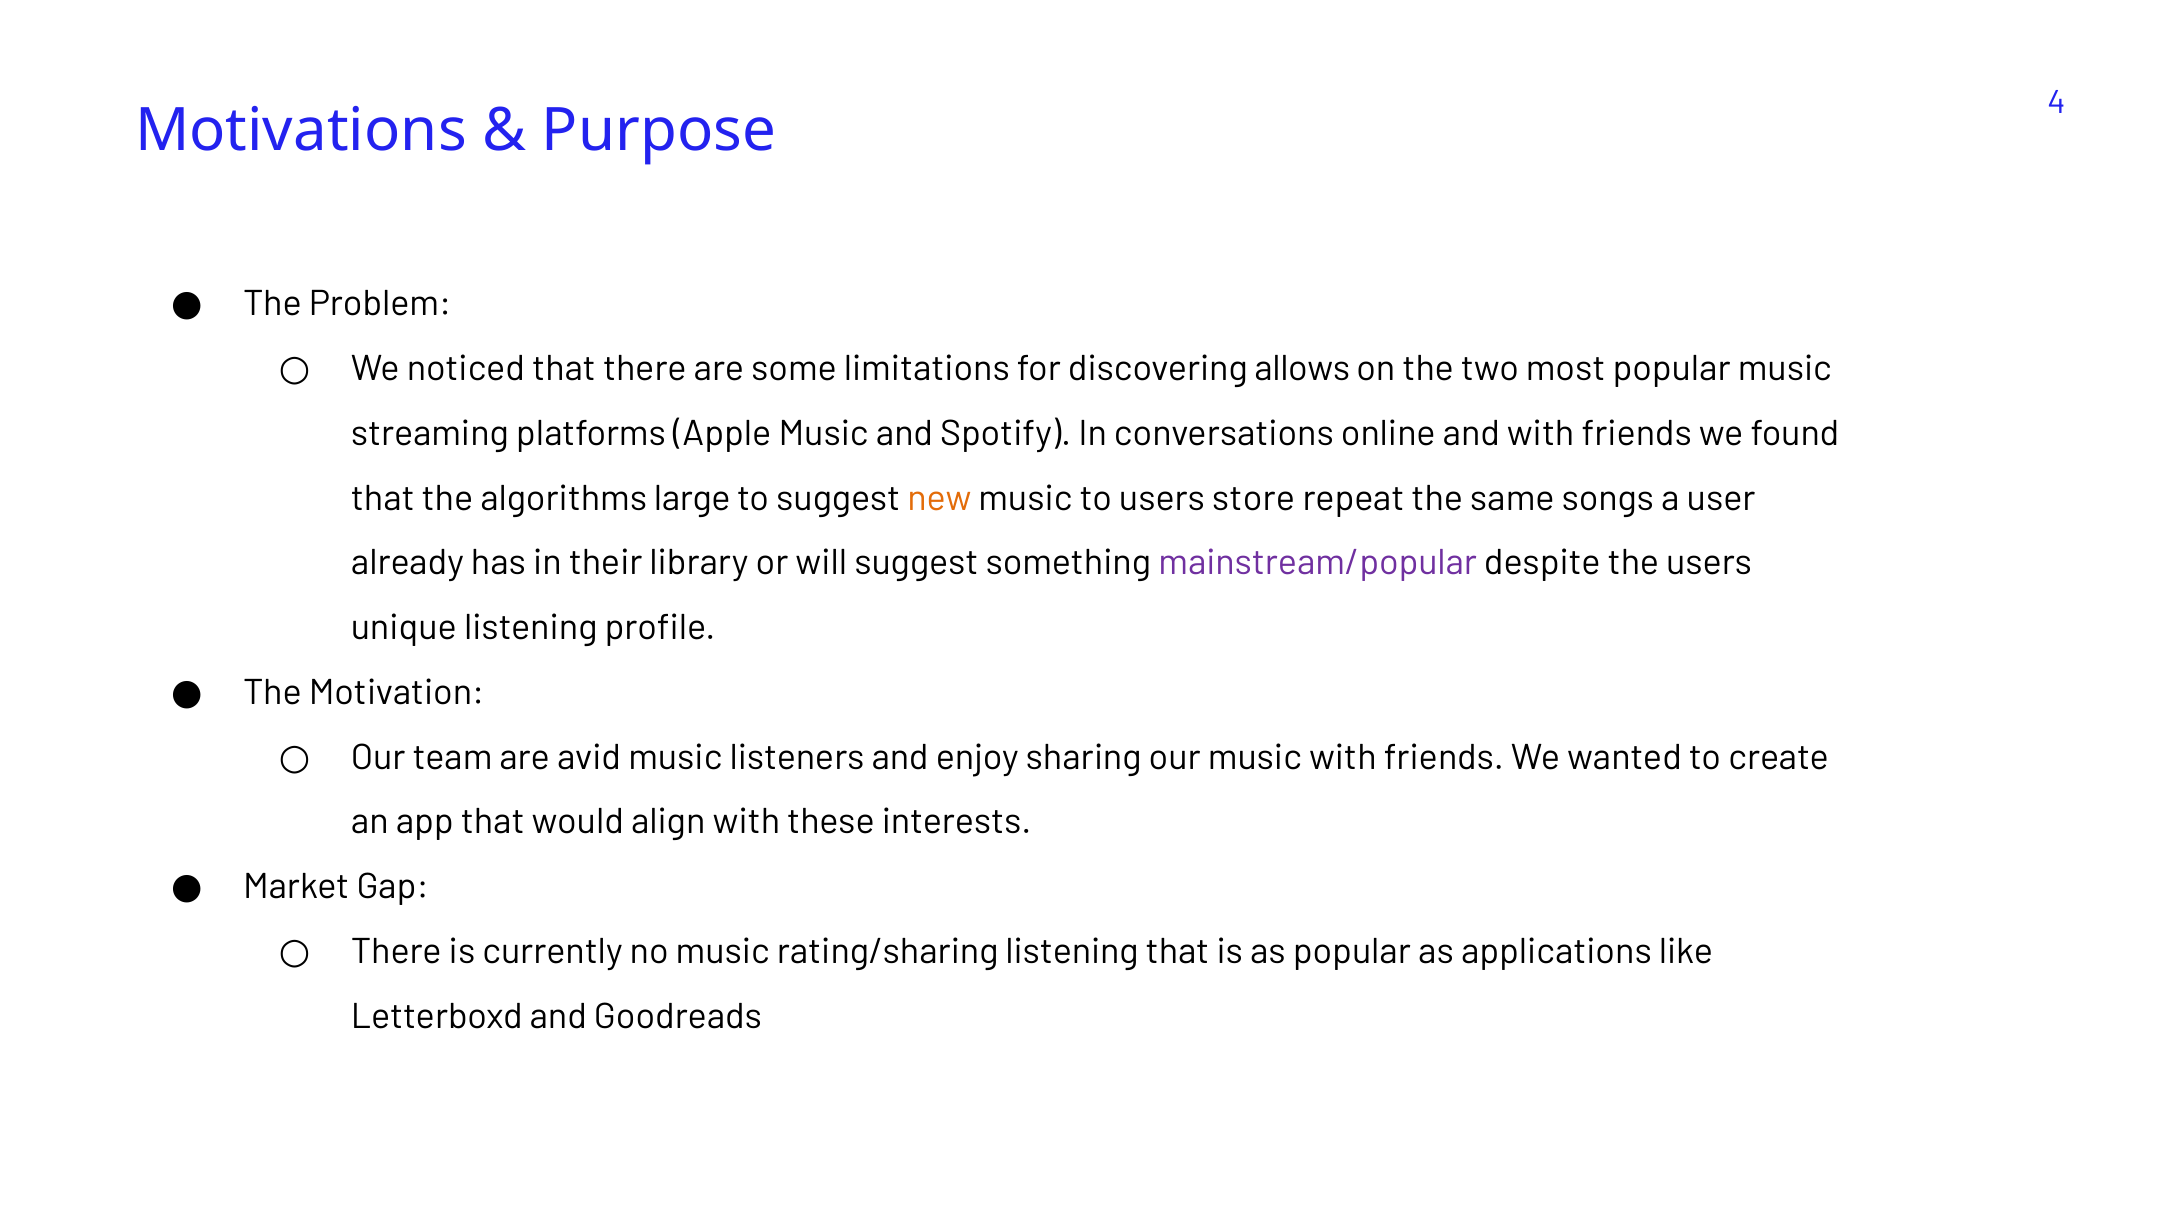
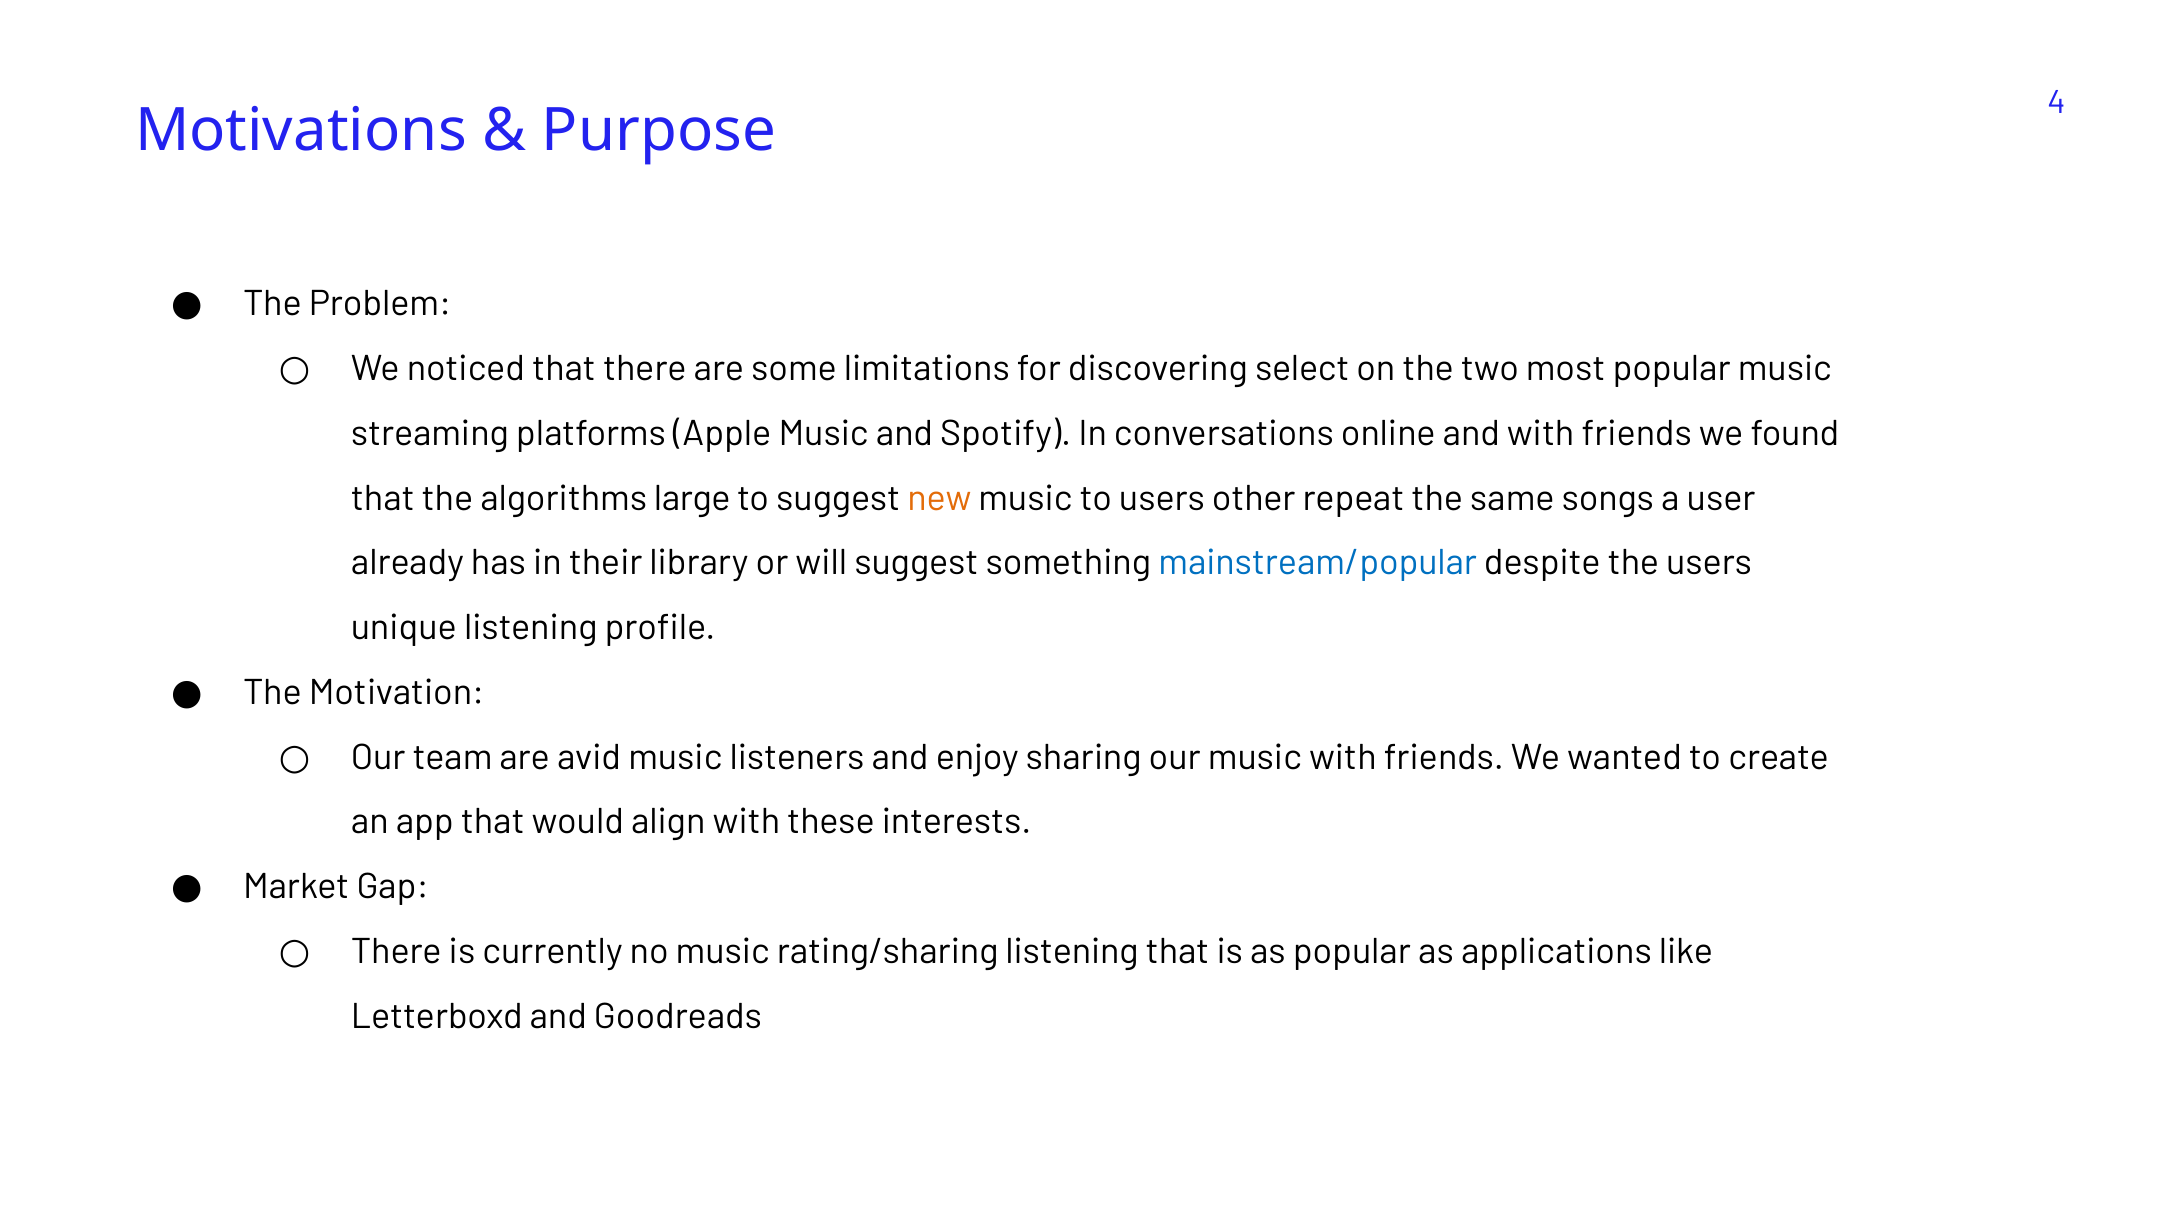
allows: allows -> select (1302, 369)
store: store -> other (1254, 498)
mainstream/popular colour: purple -> blue (1318, 563)
